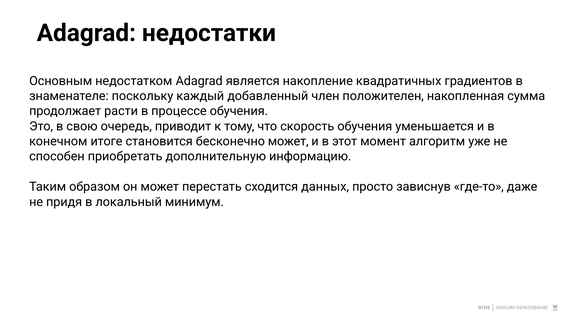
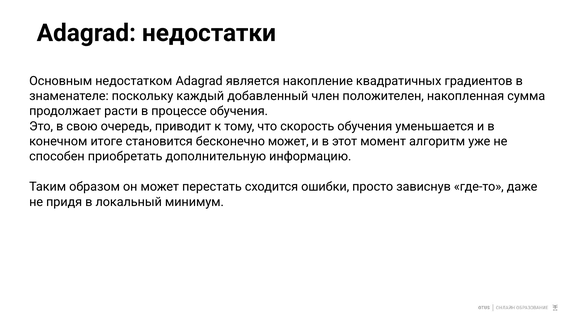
данных: данных -> ошибки (325, 187)
